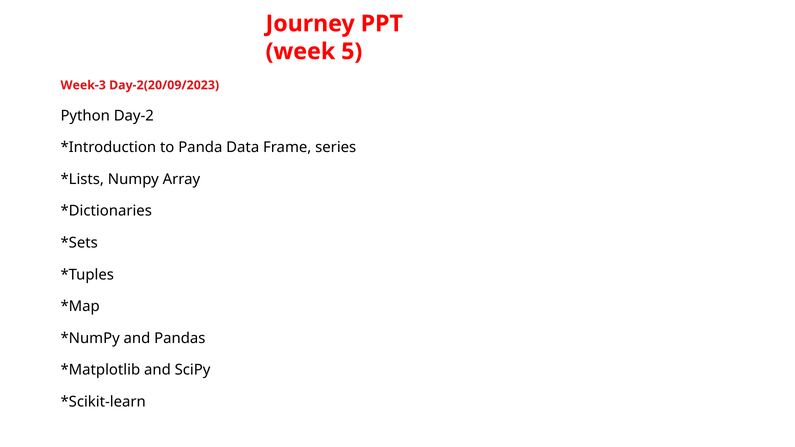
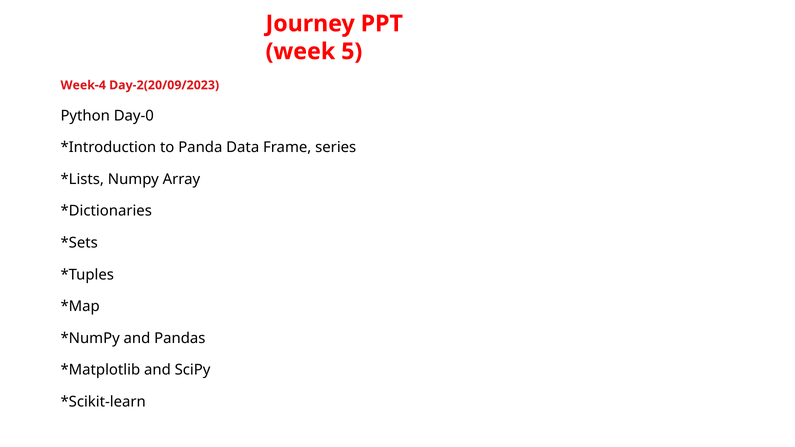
Week-3: Week-3 -> Week-4 (83, 85)
Day-2: Day-2 -> Day-0 (134, 116)
